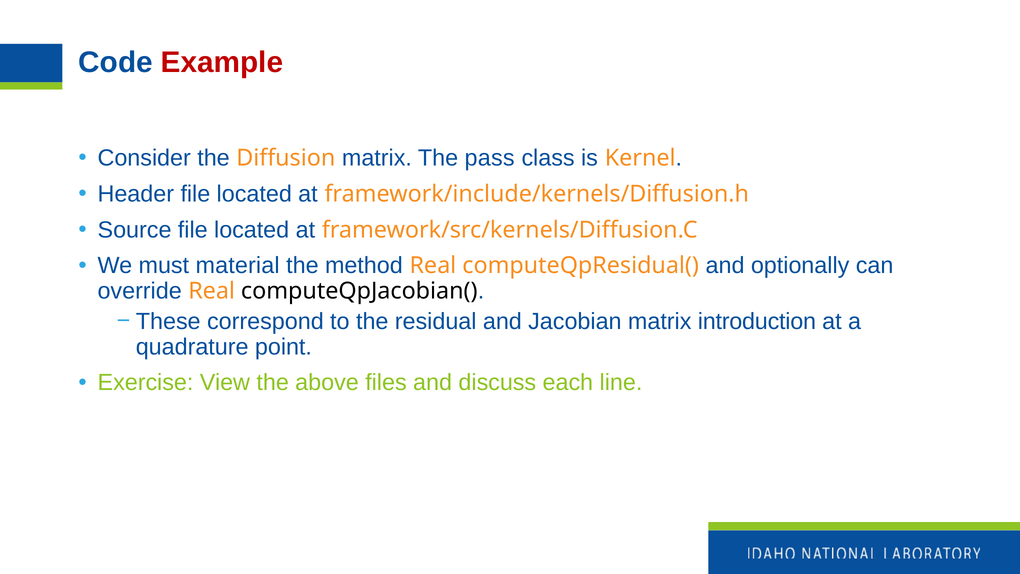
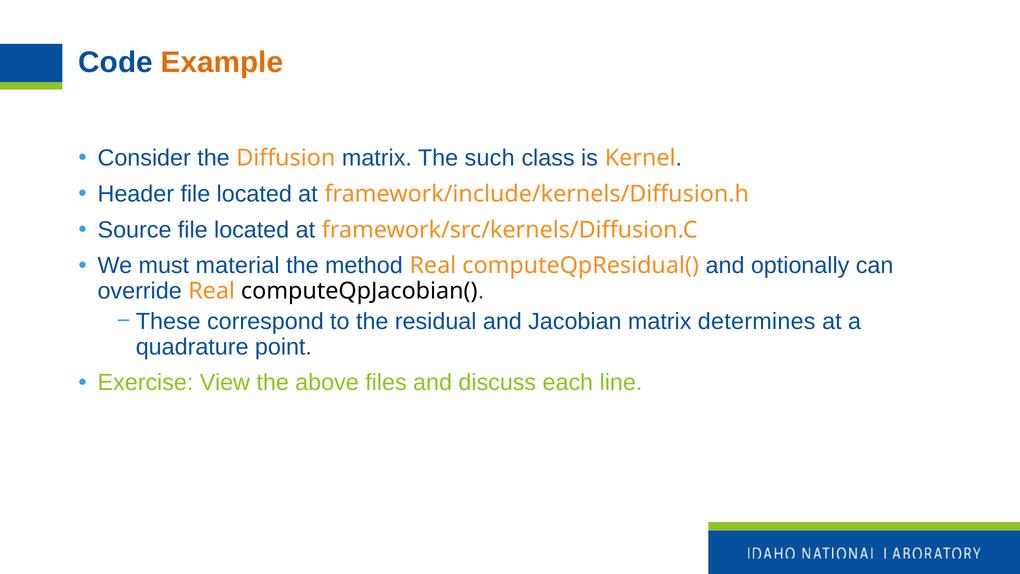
Example colour: red -> orange (222, 63)
pass: pass -> such (490, 158)
introduction: introduction -> determines (757, 321)
